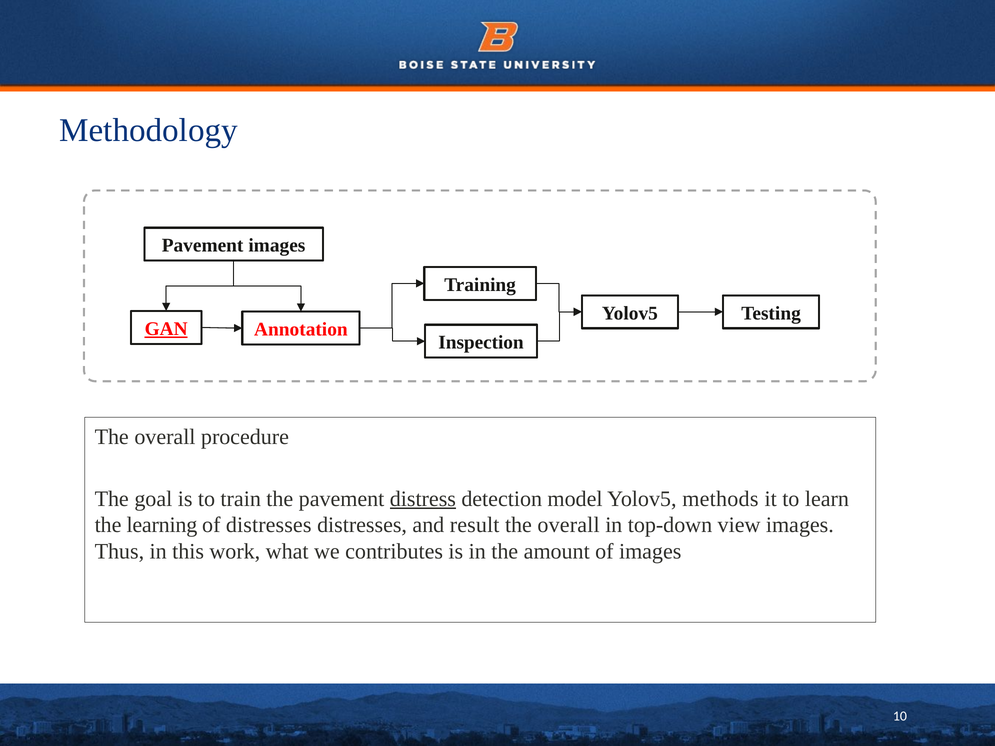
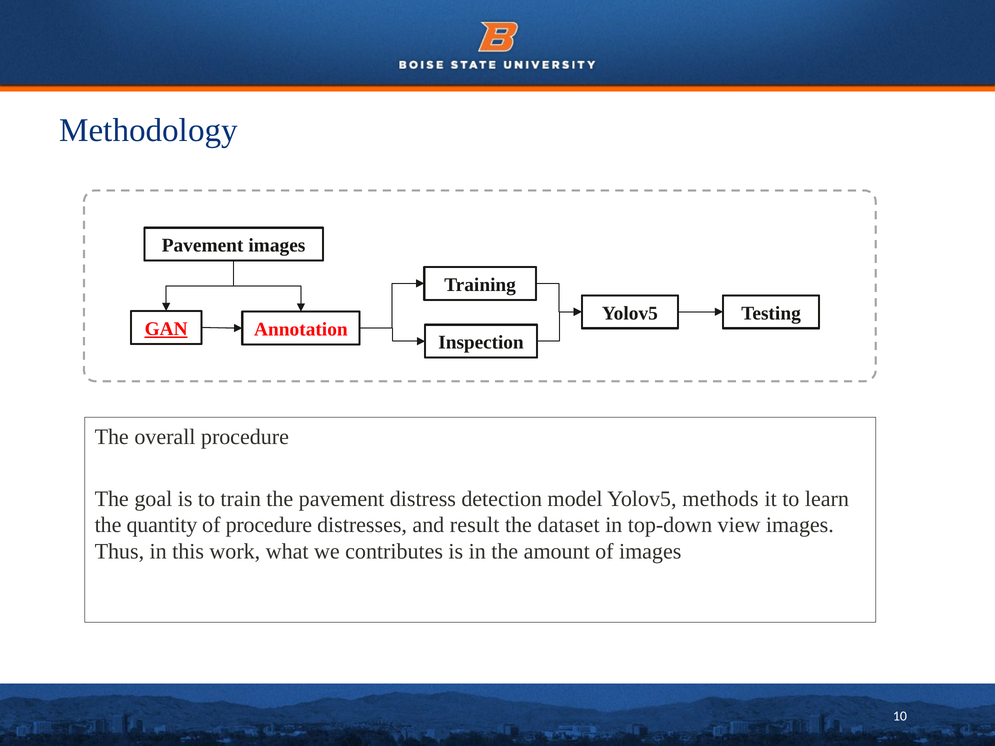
distress underline: present -> none (423, 499)
learning: learning -> quantity (162, 525)
of distresses: distresses -> procedure (269, 525)
overall: overall -> dataset (569, 525)
